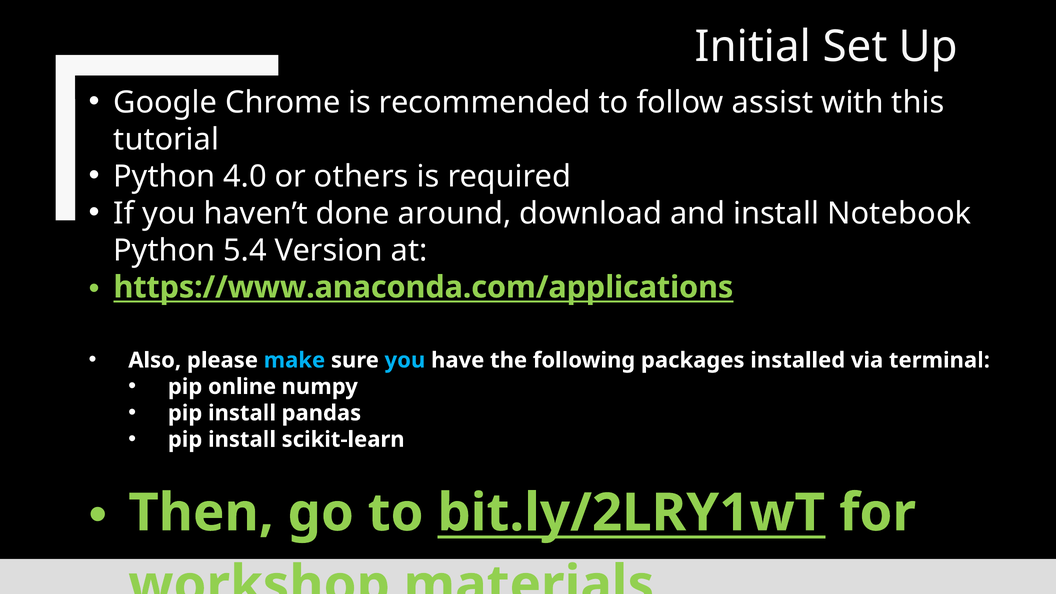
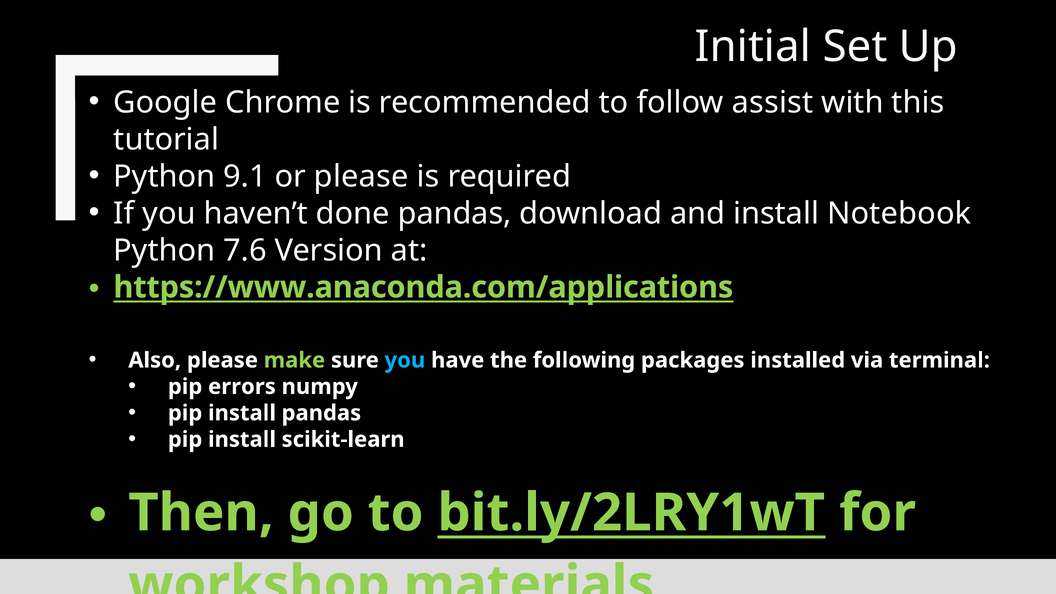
4.0: 4.0 -> 9.1 (245, 176)
or others: others -> please (361, 176)
done around: around -> pandas (455, 213)
5.4: 5.4 -> 7.6 (245, 250)
make colour: light blue -> light green (294, 360)
online: online -> errors (242, 387)
